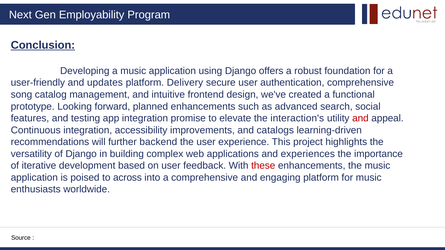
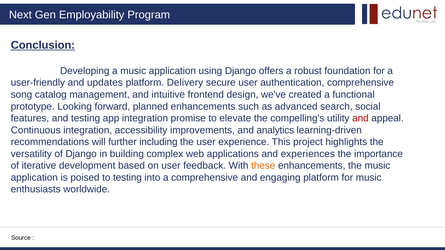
interaction's: interaction's -> compelling's (297, 118)
catalogs: catalogs -> analytics (275, 130)
backend: backend -> including (158, 142)
these colour: red -> orange (263, 166)
to across: across -> testing (127, 178)
